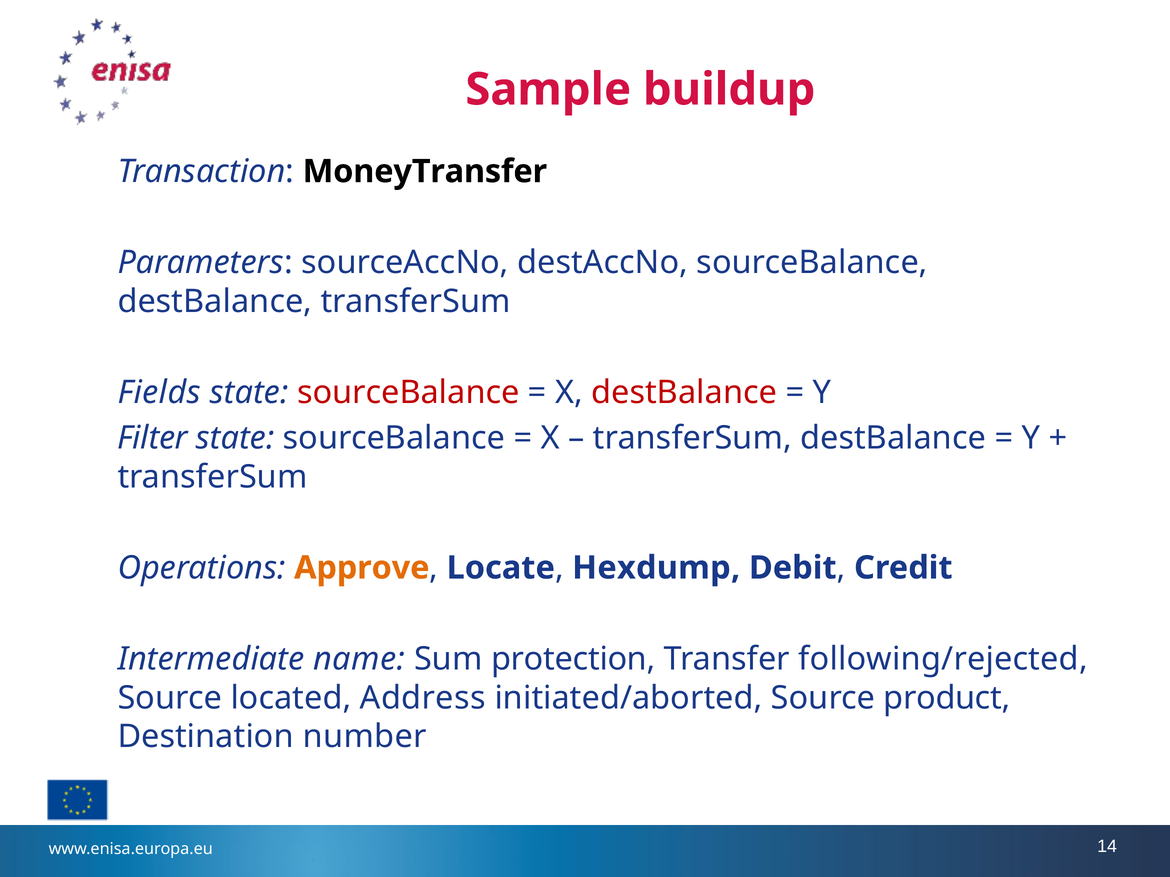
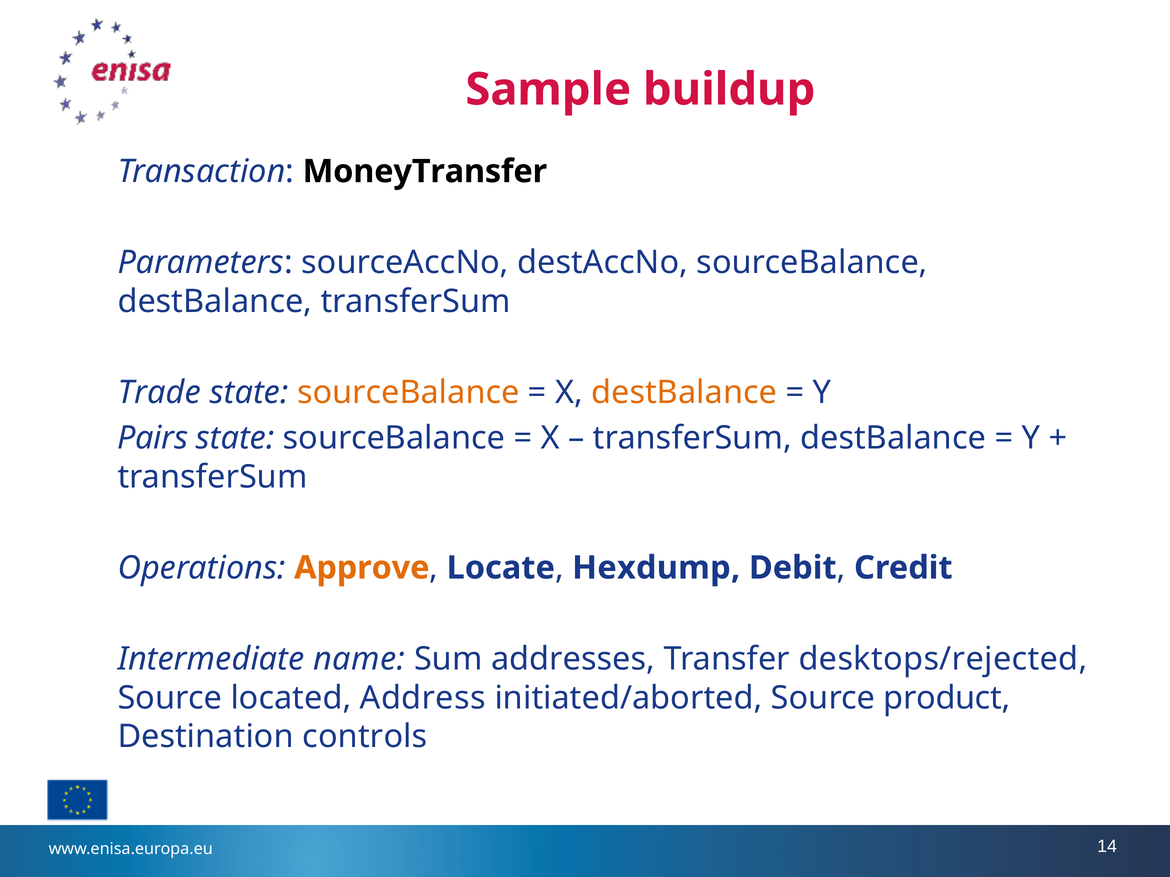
Fields: Fields -> Trade (159, 393)
sourceBalance colour: red -> orange (408, 393)
destBalance colour: red -> orange (684, 393)
Filter: Filter -> Pairs (153, 438)
protection: protection -> addresses (573, 659)
following/rejected: following/rejected -> desktops/rejected (943, 659)
number: number -> controls (365, 737)
